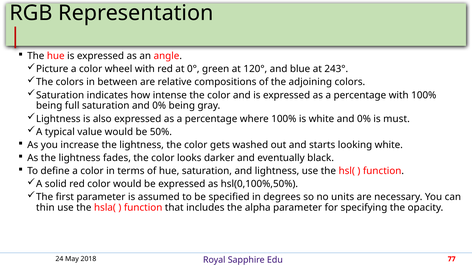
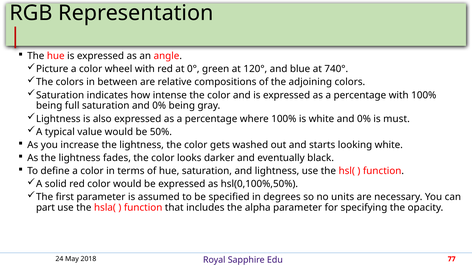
243°: 243° -> 740° (336, 69)
thin: thin -> part (45, 208)
